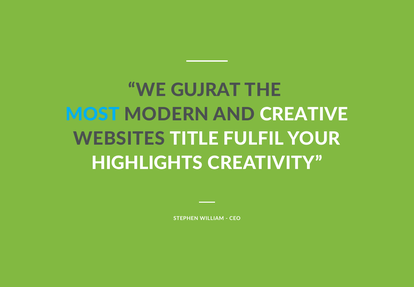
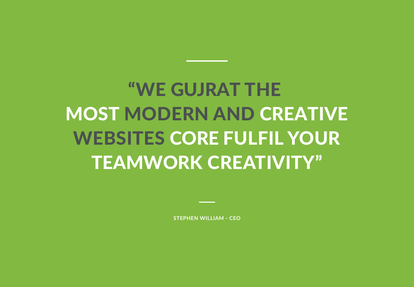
MOST colour: light blue -> white (92, 114)
TITLE: TITLE -> CORE (194, 138)
HIGHLIGHTS: HIGHLIGHTS -> TEAMWORK (147, 163)
